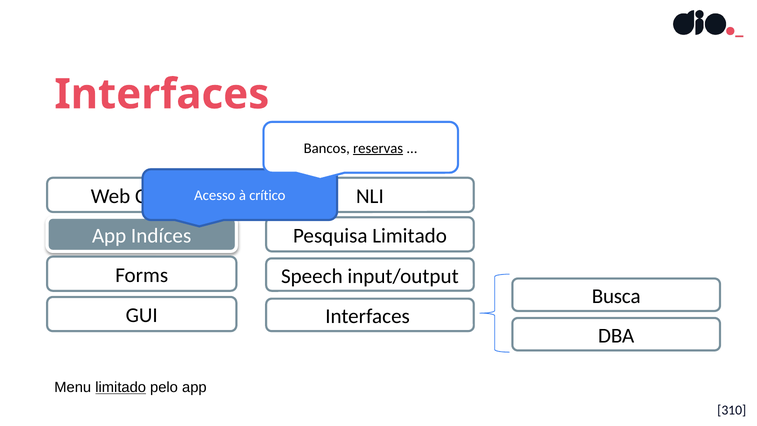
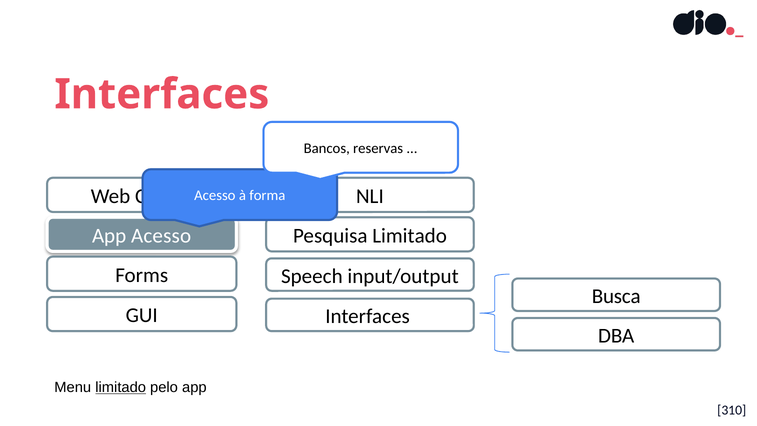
reservas underline: present -> none (378, 148)
crítico: crítico -> forma (267, 196)
App Indíces: Indíces -> Acesso (161, 236)
